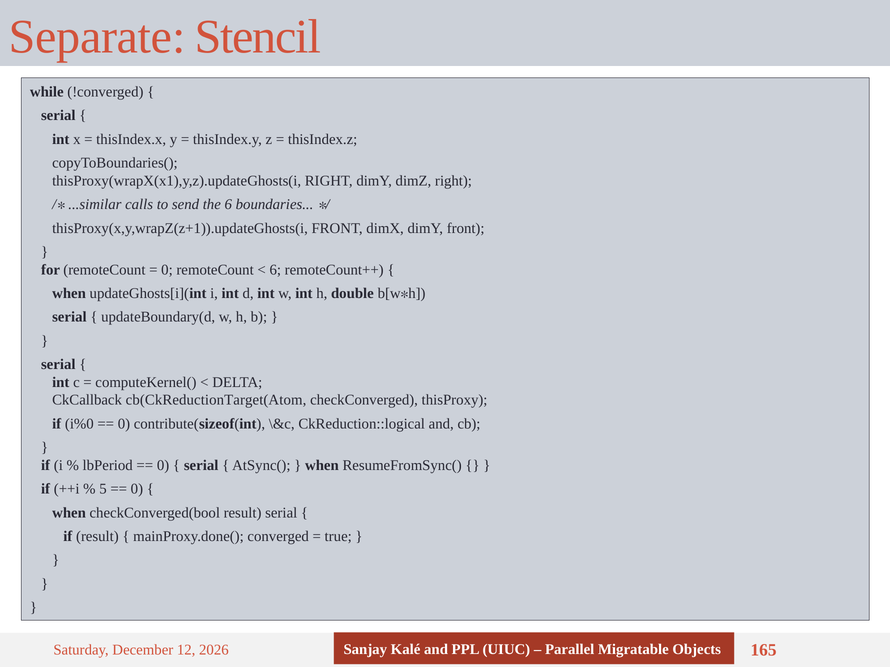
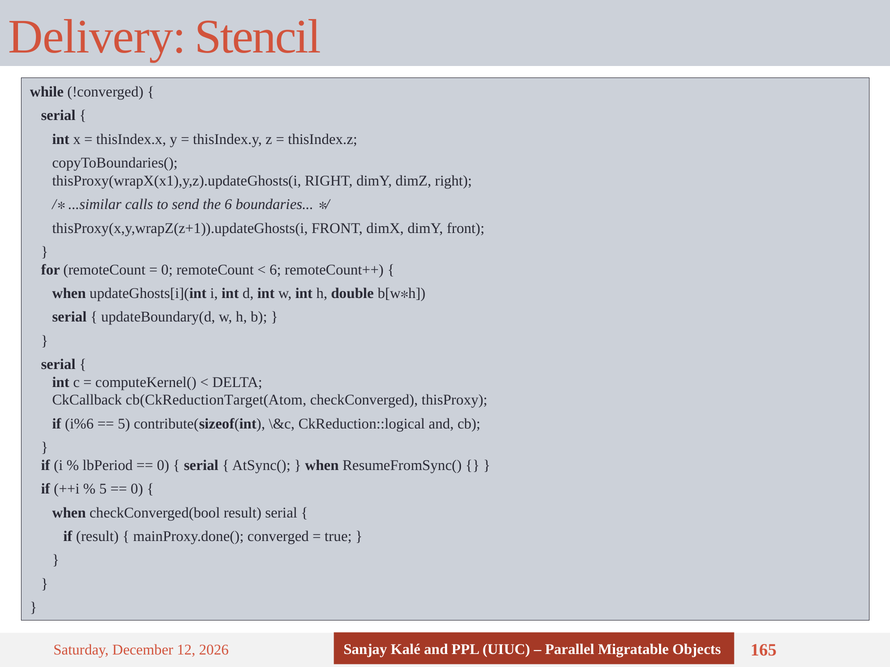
Separate: Separate -> Delivery (97, 37)
i%0: i%0 -> i%6 (79, 424)
0: 0 -> 5 (124, 424)
